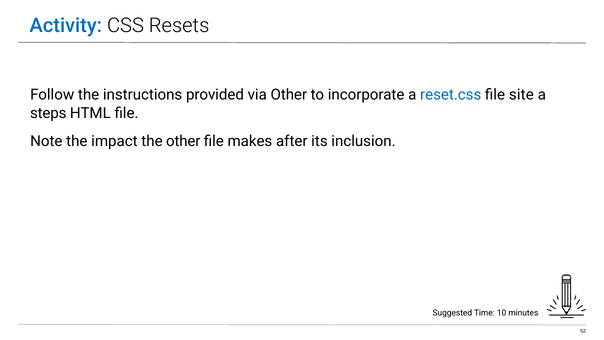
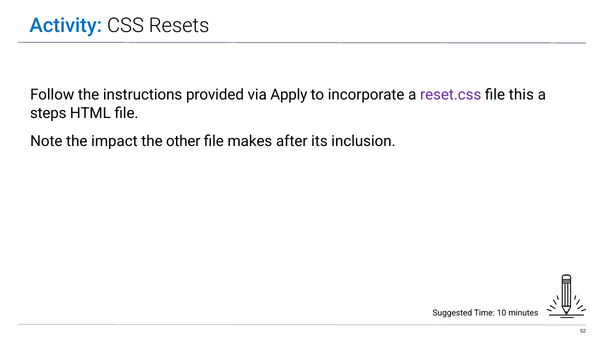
via Other: Other -> Apply (289, 95)
reset.css colour: blue -> purple (451, 95)
site: site -> this (521, 95)
